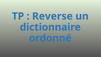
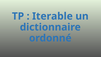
Reverse: Reverse -> Iterable (52, 16)
